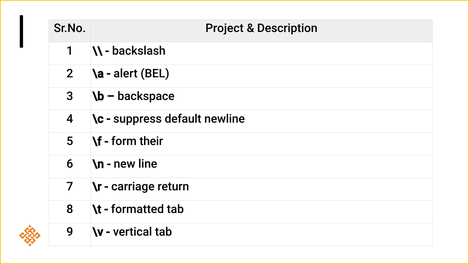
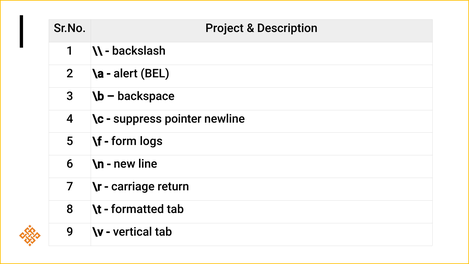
default: default -> pointer (183, 119)
their: their -> logs (151, 141)
